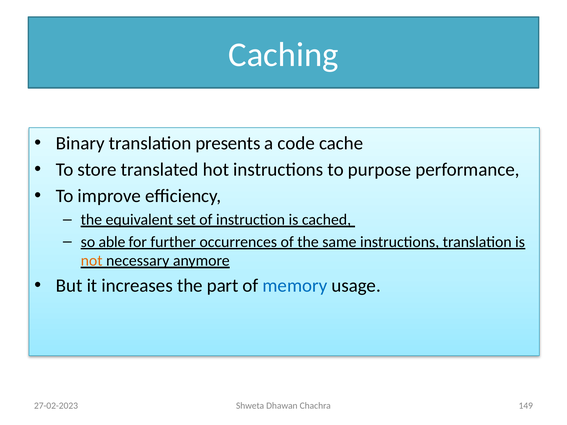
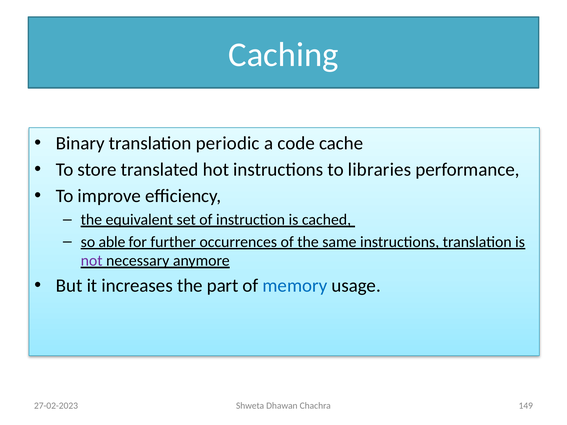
presents: presents -> periodic (228, 143)
purpose: purpose -> libraries (380, 170)
not colour: orange -> purple (92, 261)
